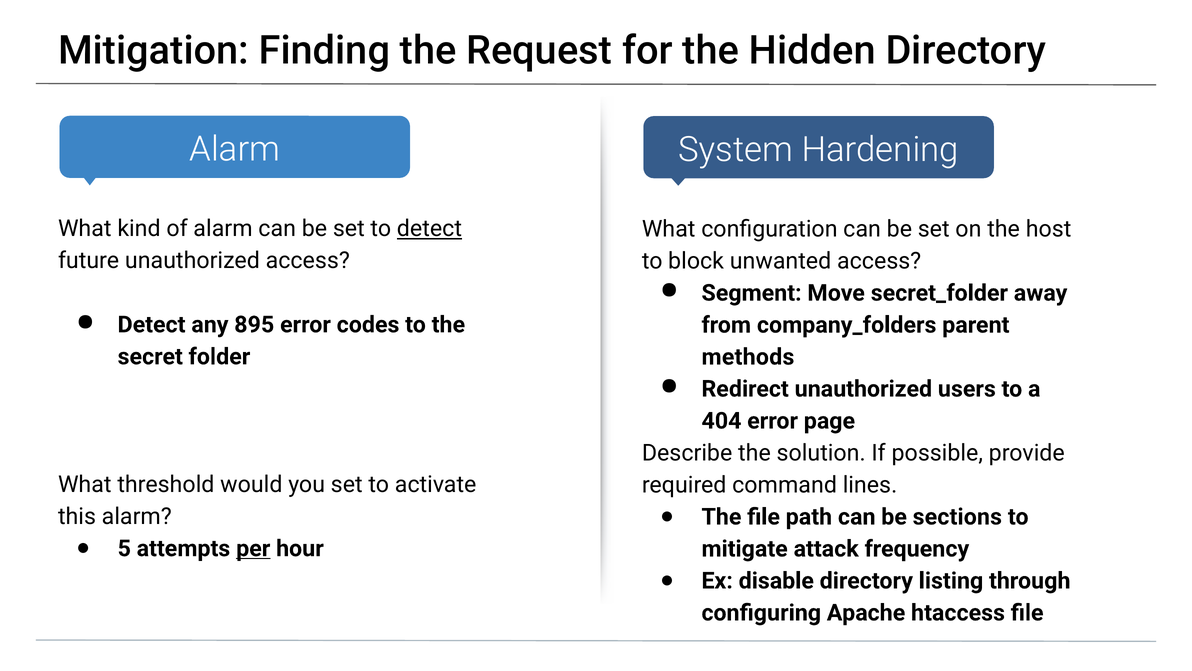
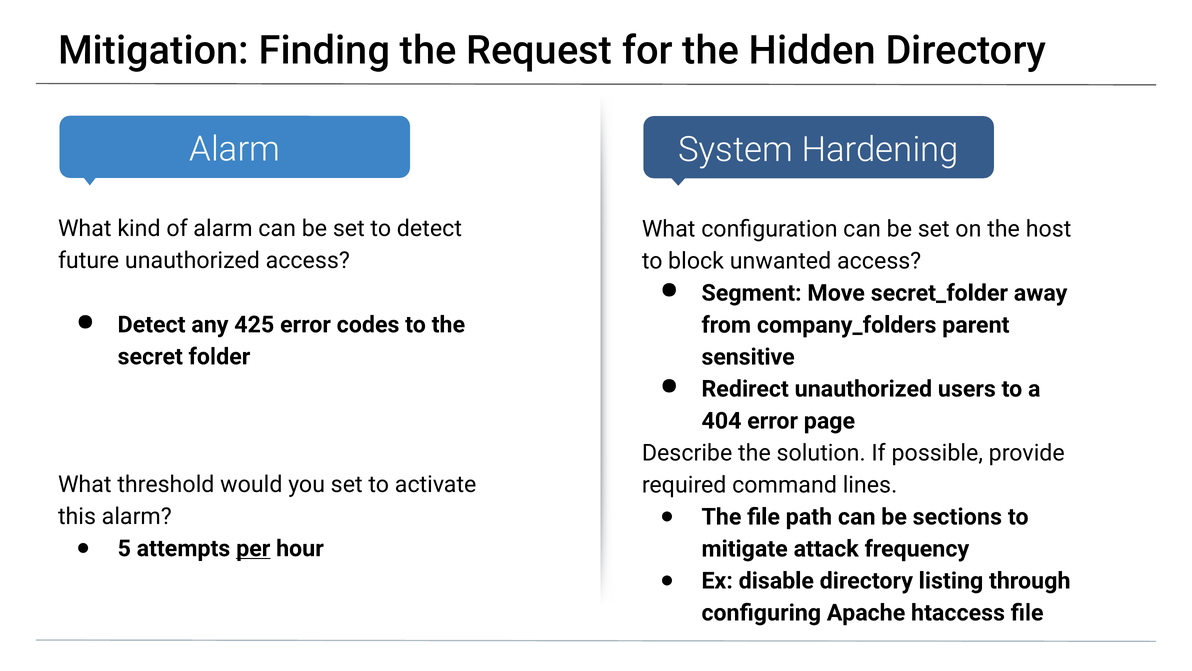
detect underline: present -> none (429, 229)
895: 895 -> 425 (254, 324)
methods: methods -> sensitive (748, 357)
